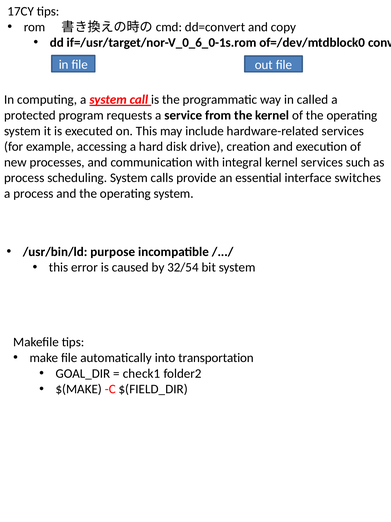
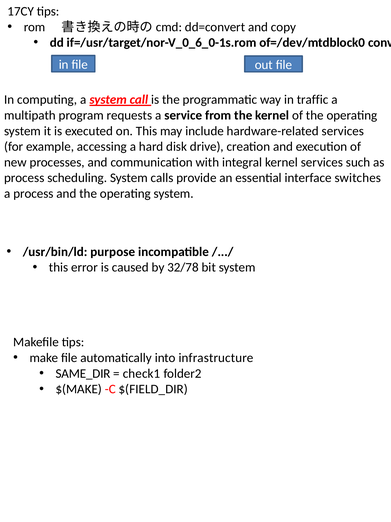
called: called -> traffic (313, 100)
protected: protected -> multipath (30, 115)
32/54: 32/54 -> 32/78 (183, 267)
transportation: transportation -> infrastructure (216, 357)
GOAL_DIR: GOAL_DIR -> SAME_DIR (83, 373)
